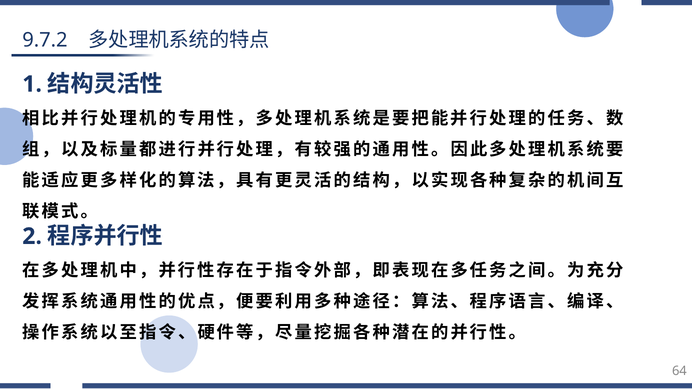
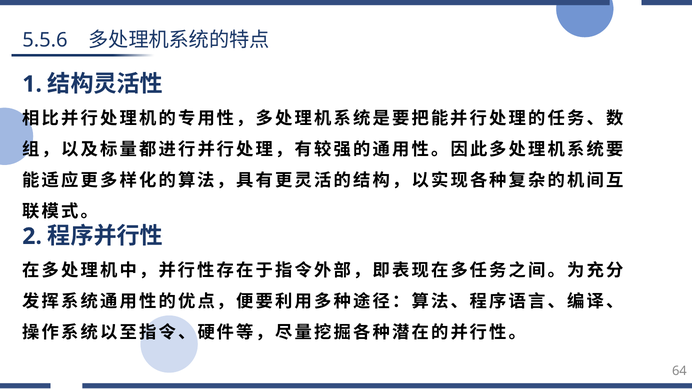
9.7.2: 9.7.2 -> 5.5.6 (45, 40)
